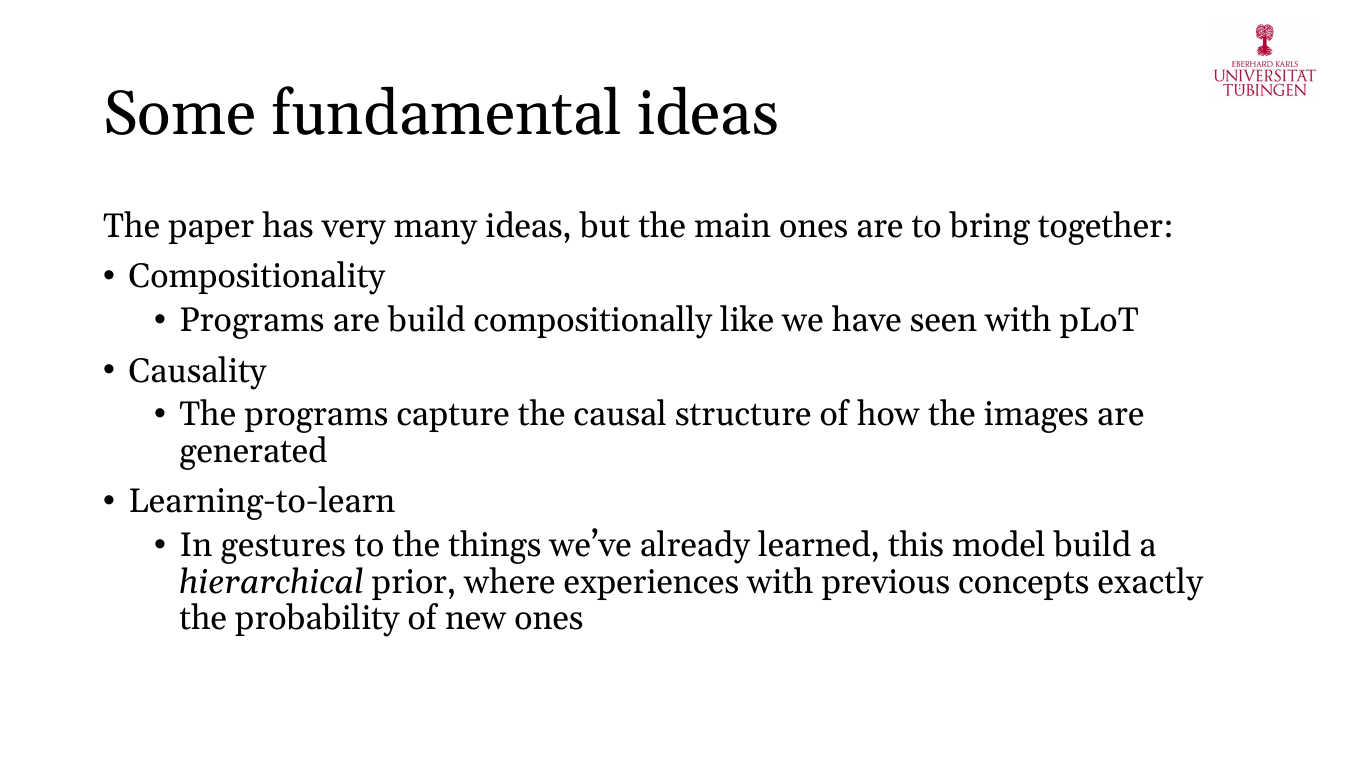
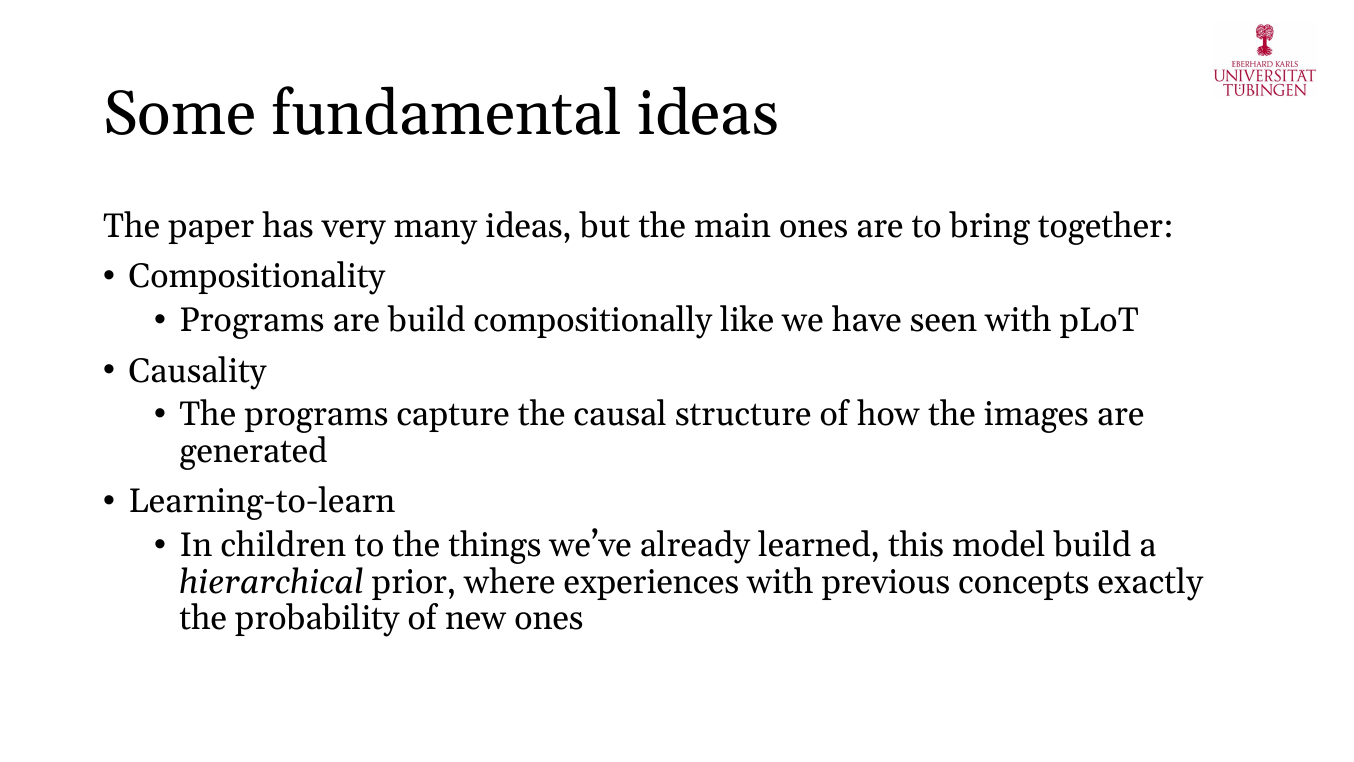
gestures: gestures -> children (283, 545)
